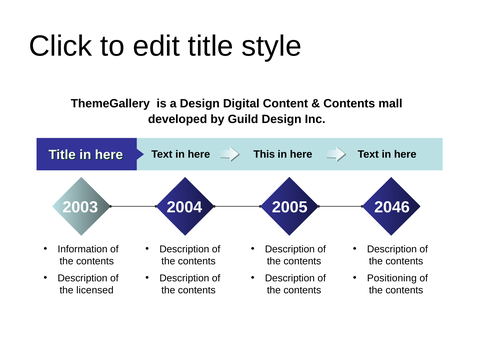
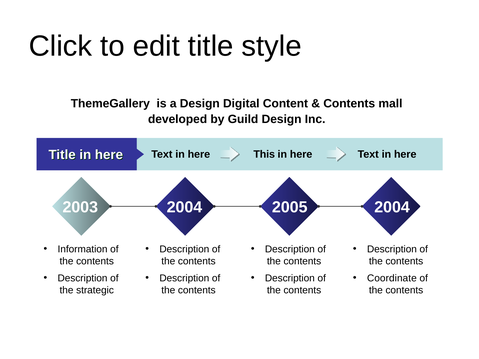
2005 2046: 2046 -> 2004 (392, 207)
Positioning: Positioning -> Coordinate (392, 278)
licensed: licensed -> strategic (95, 290)
